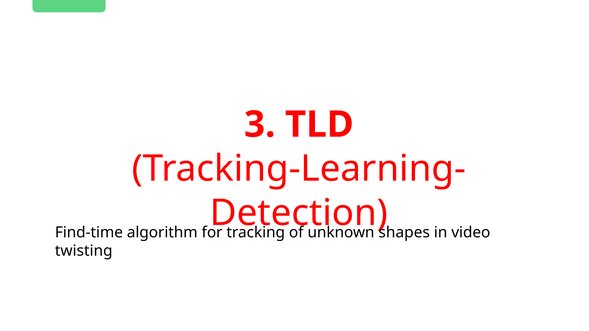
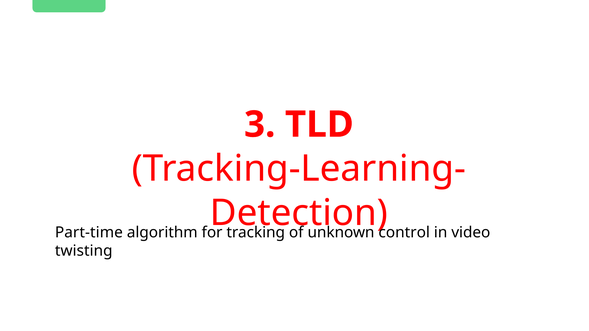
Find-time: Find-time -> Part-time (89, 233)
shapes: shapes -> control (404, 233)
